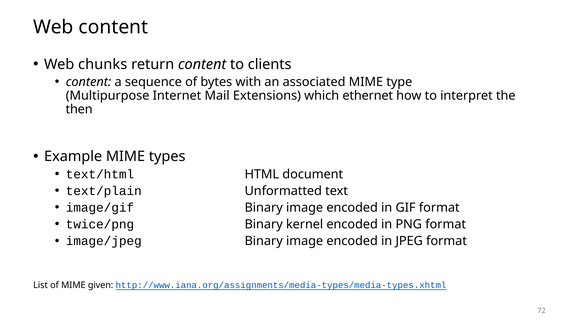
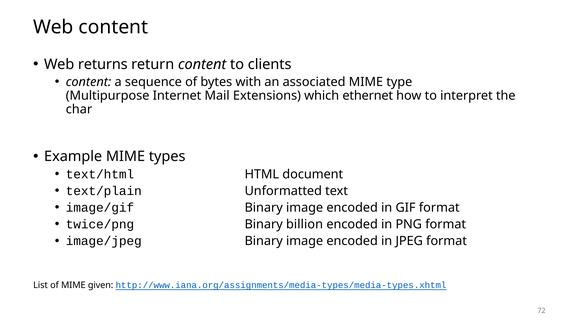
chunks: chunks -> returns (103, 64)
then: then -> char (79, 109)
kernel: kernel -> billion (305, 224)
